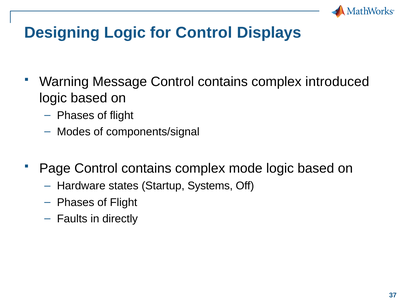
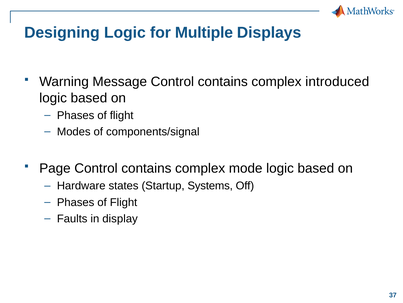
for Control: Control -> Multiple (204, 33)
directly: directly -> display (120, 218)
